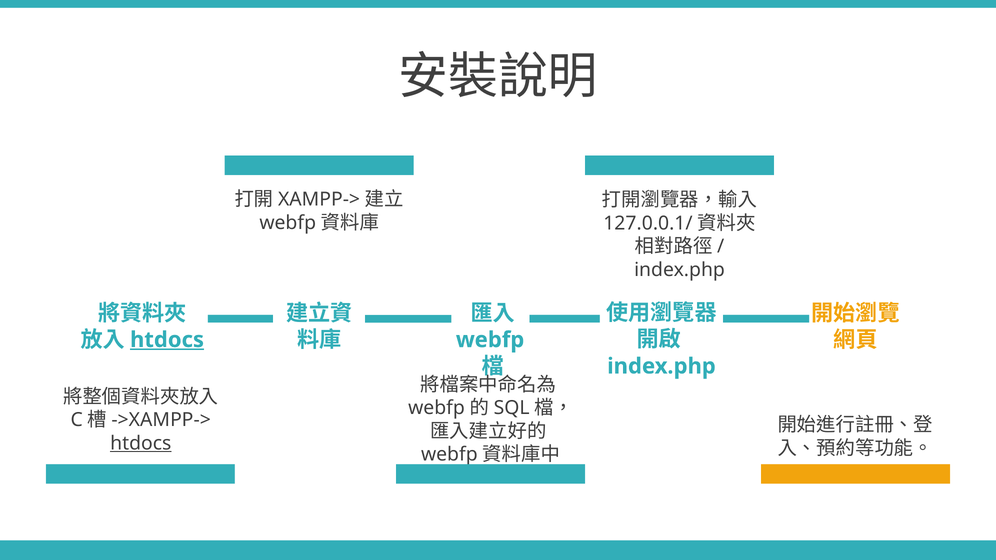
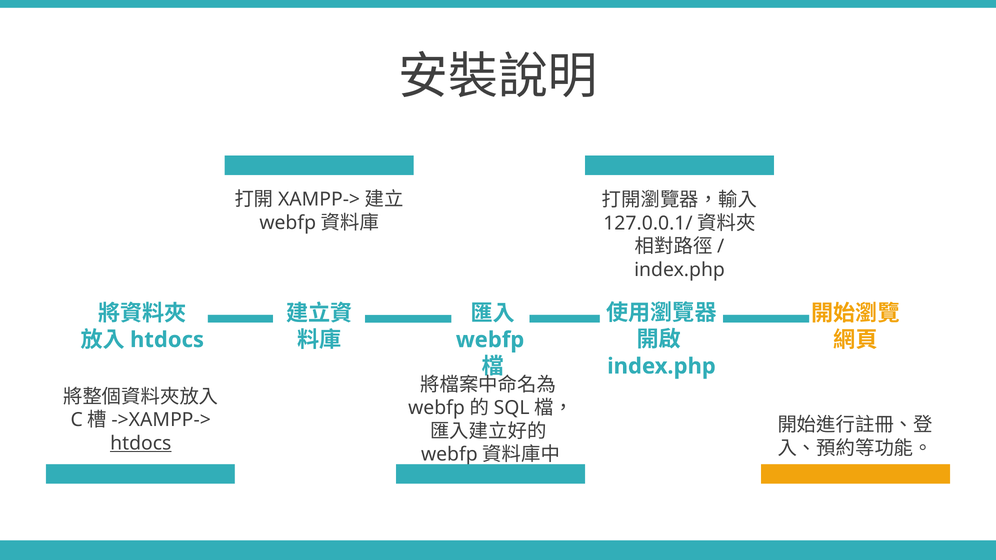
htdocs underline: present -> none (167, 340)
